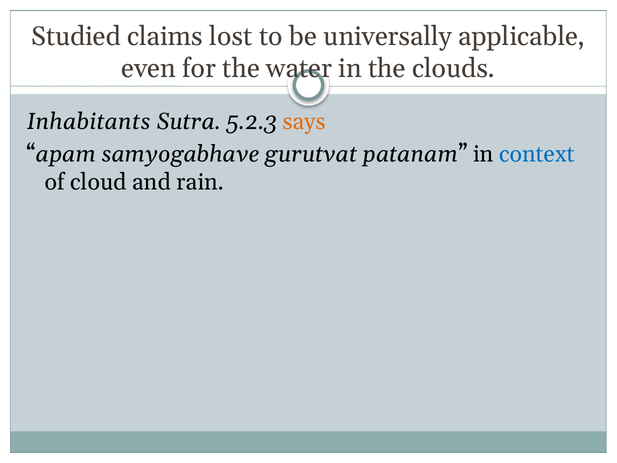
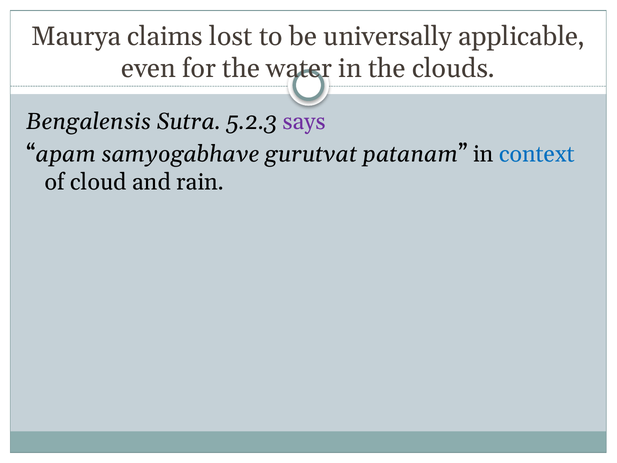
Studied: Studied -> Maurya (76, 37)
Inhabitants: Inhabitants -> Bengalensis (89, 122)
says colour: orange -> purple (304, 122)
